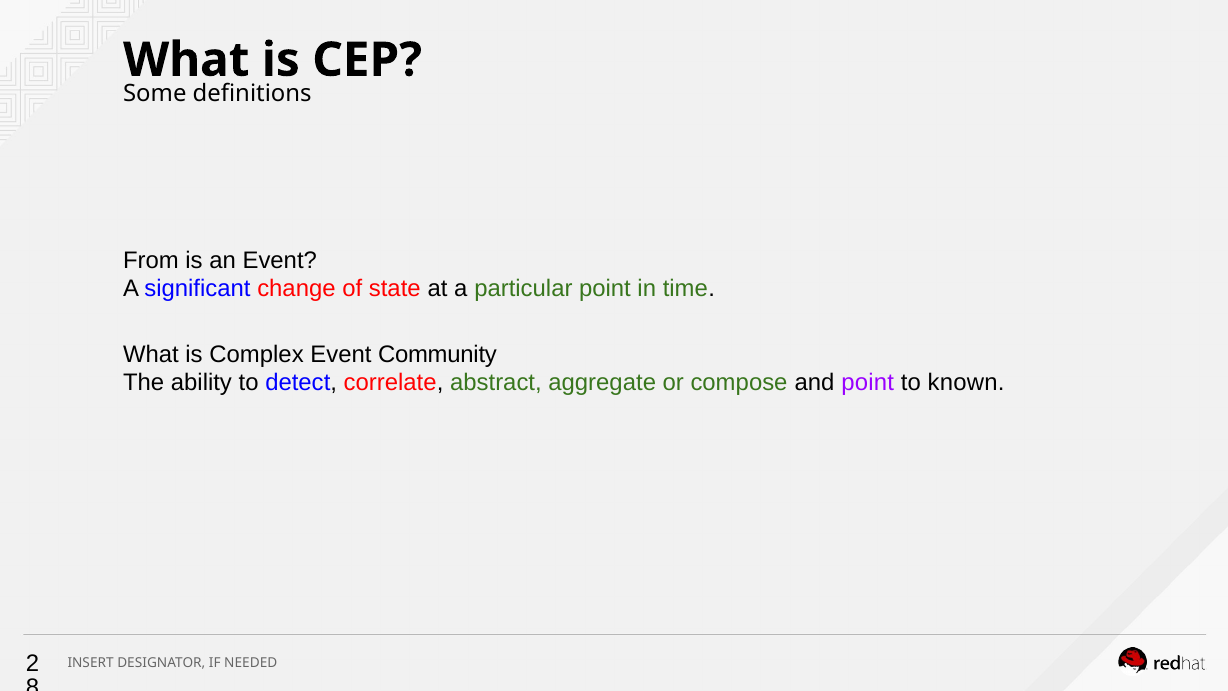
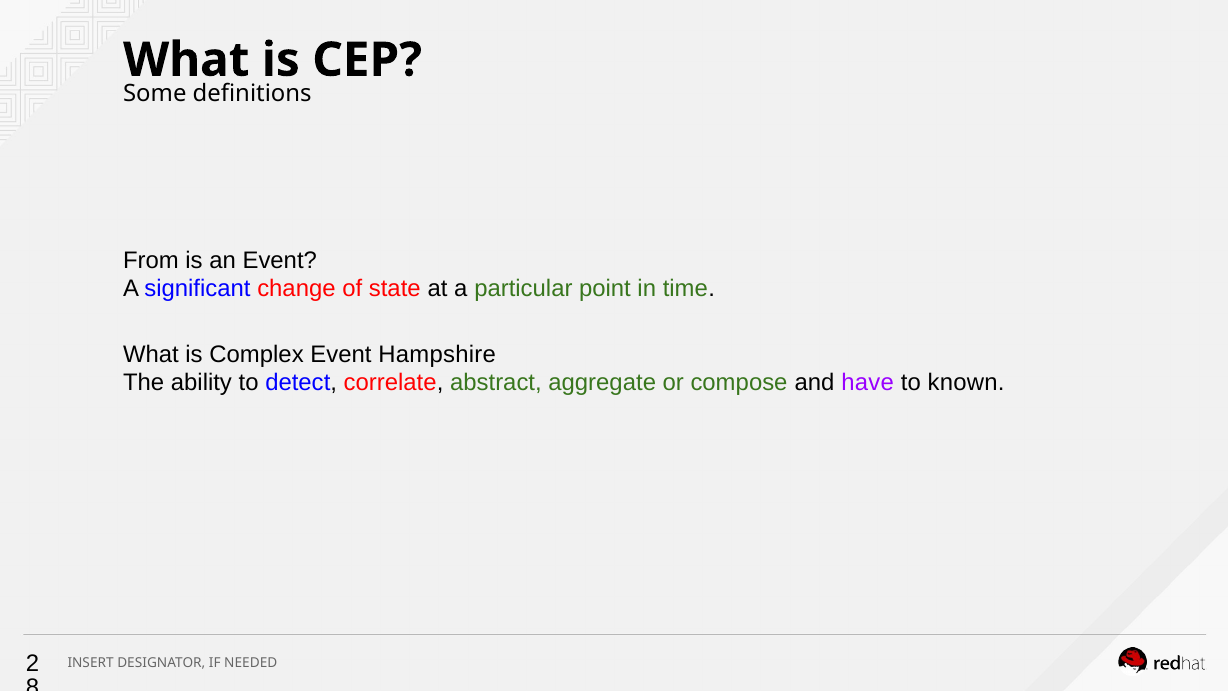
Community: Community -> Hampshire (437, 354)
and point: point -> have (868, 383)
